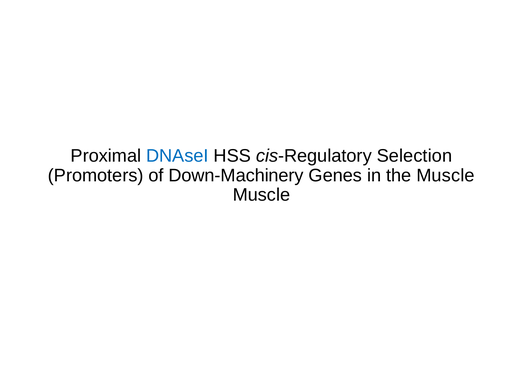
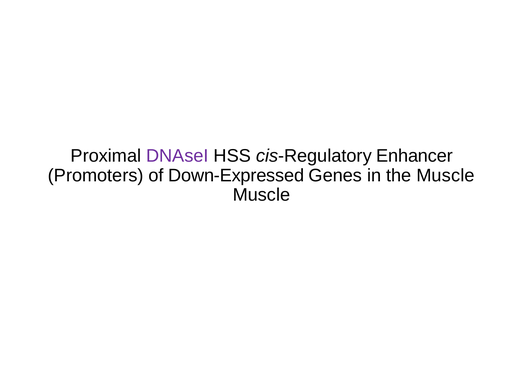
DNAseI colour: blue -> purple (177, 156)
Selection: Selection -> Enhancer (415, 156)
Down-Machinery: Down-Machinery -> Down-Expressed (236, 176)
